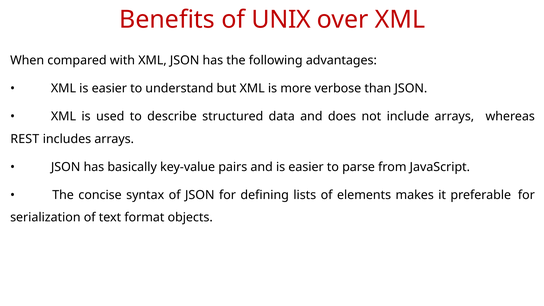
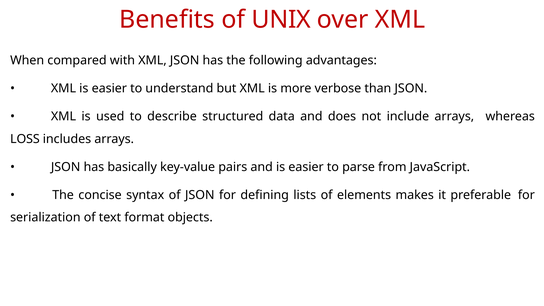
REST: REST -> LOSS (25, 139)
